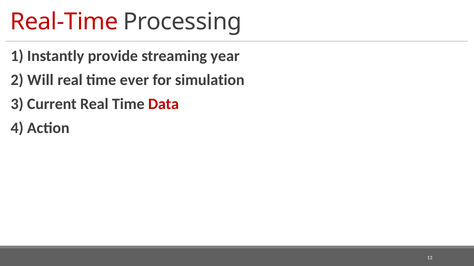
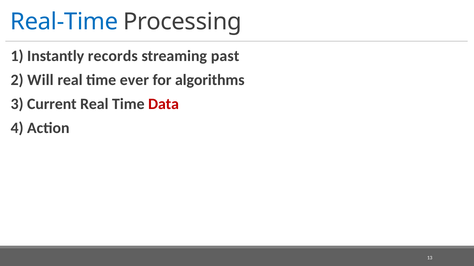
Real-Time colour: red -> blue (64, 22)
provide: provide -> records (113, 56)
year: year -> past (225, 56)
simulation: simulation -> algorithms (210, 80)
